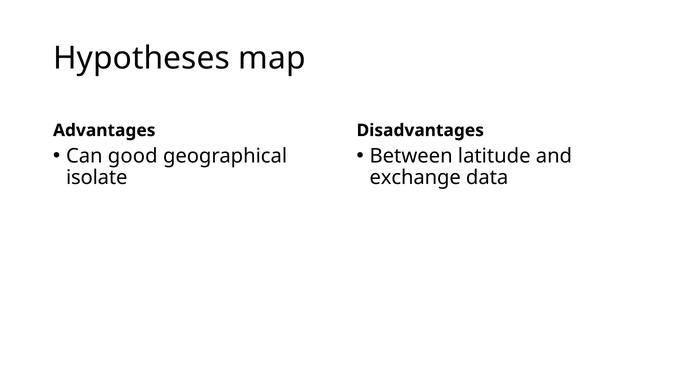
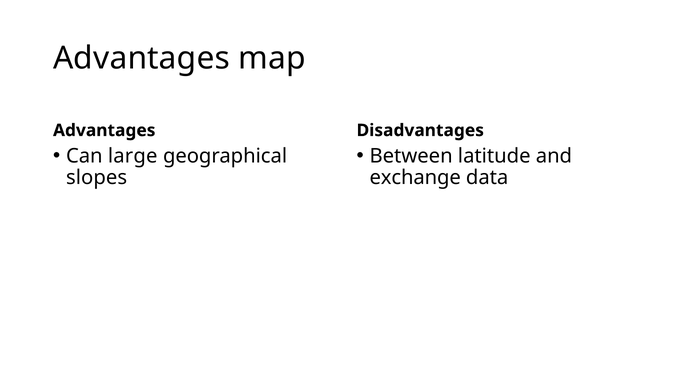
Hypotheses: Hypotheses -> Advantages (141, 58)
good: good -> large (133, 156)
isolate: isolate -> slopes (97, 178)
